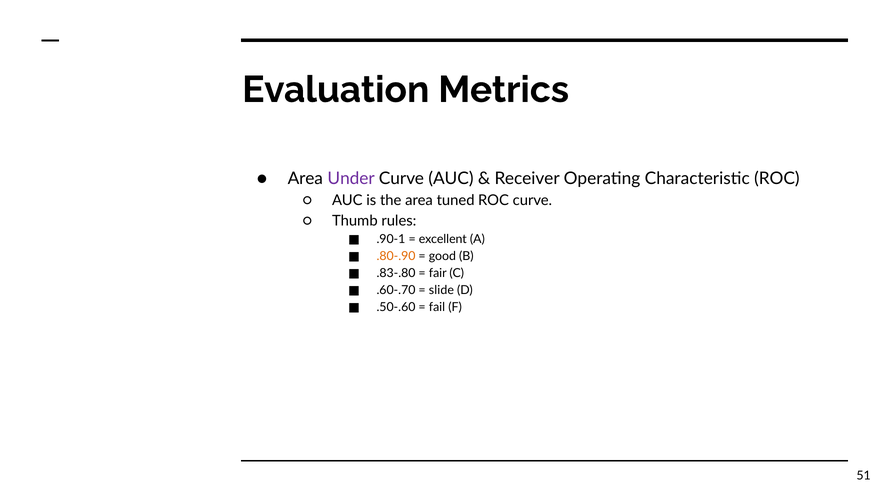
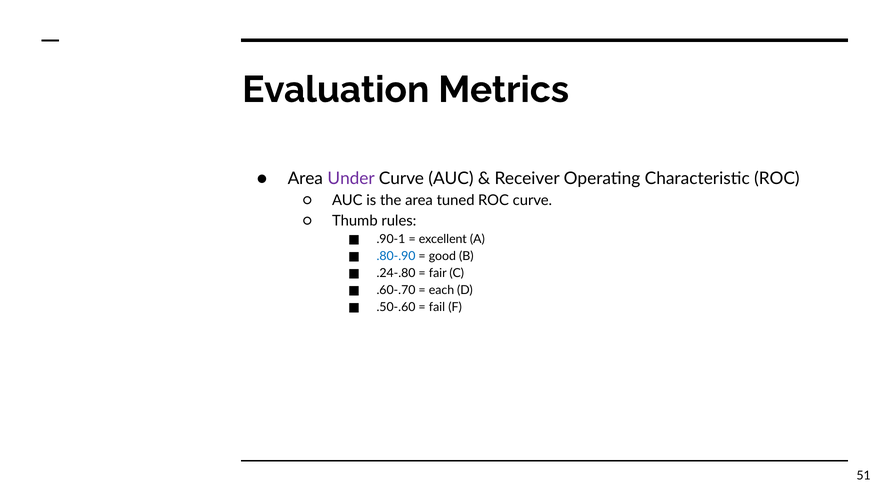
.80-.90 colour: orange -> blue (396, 256)
.83-.80: .83-.80 -> .24-.80 (396, 273)
slide: slide -> each (441, 290)
